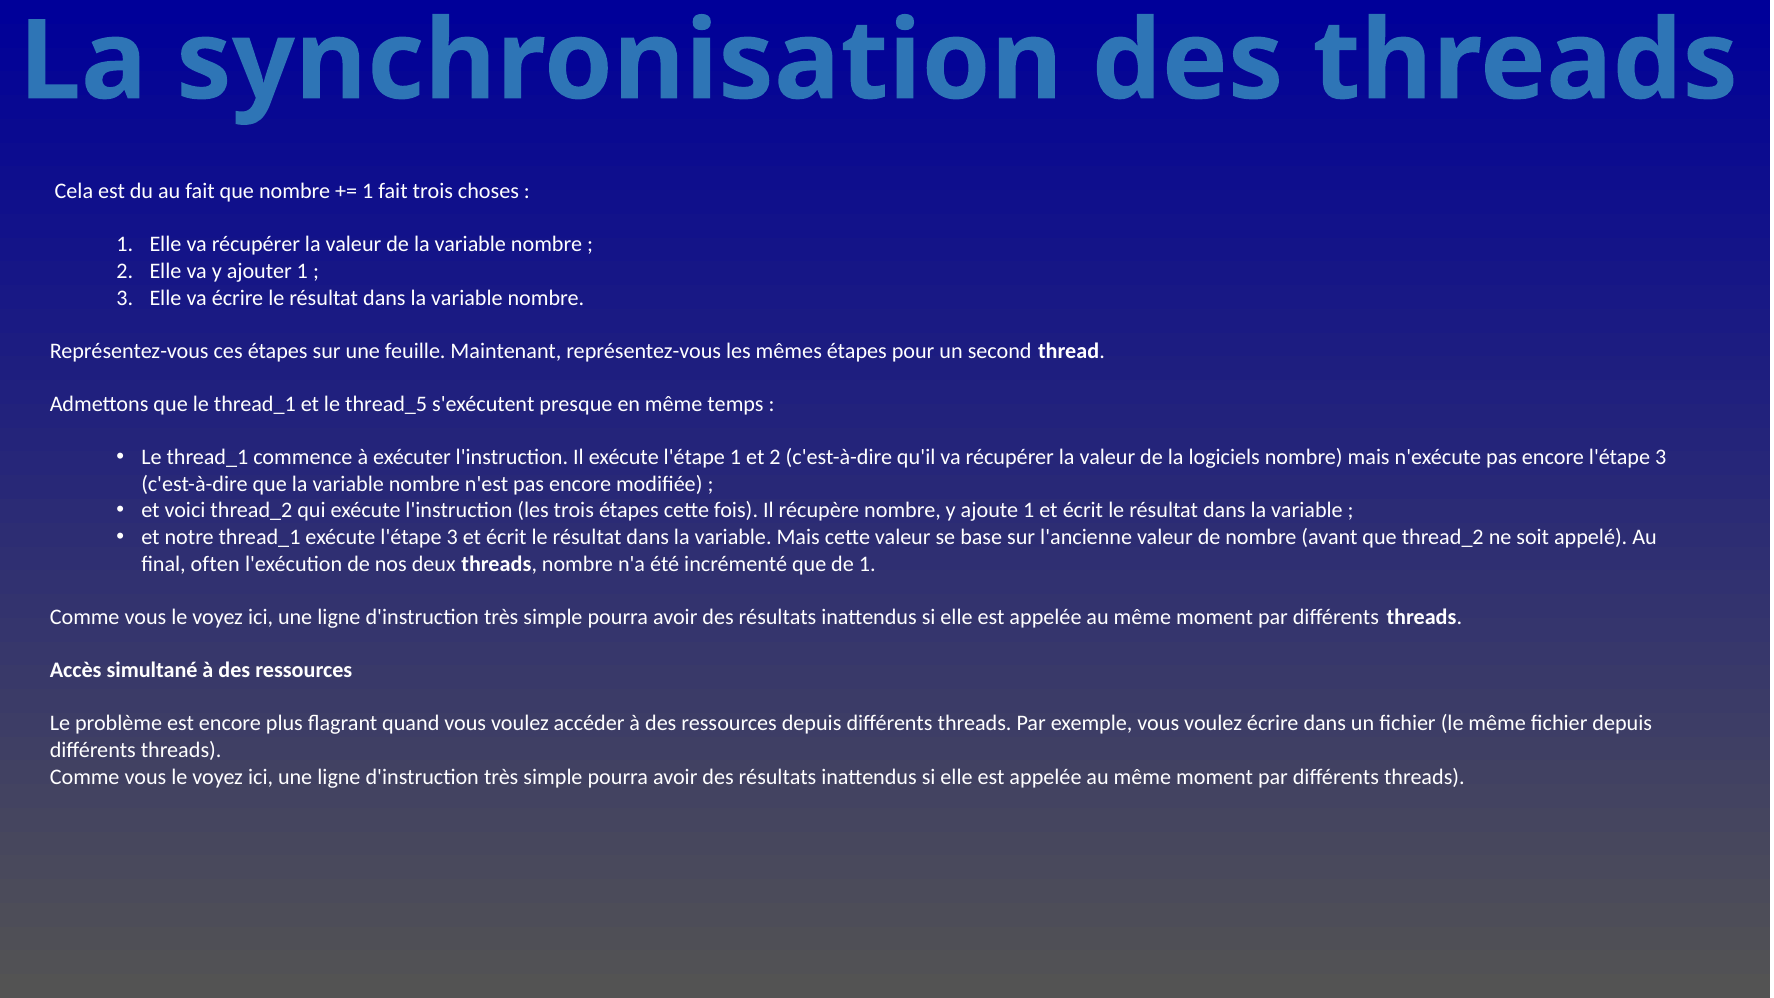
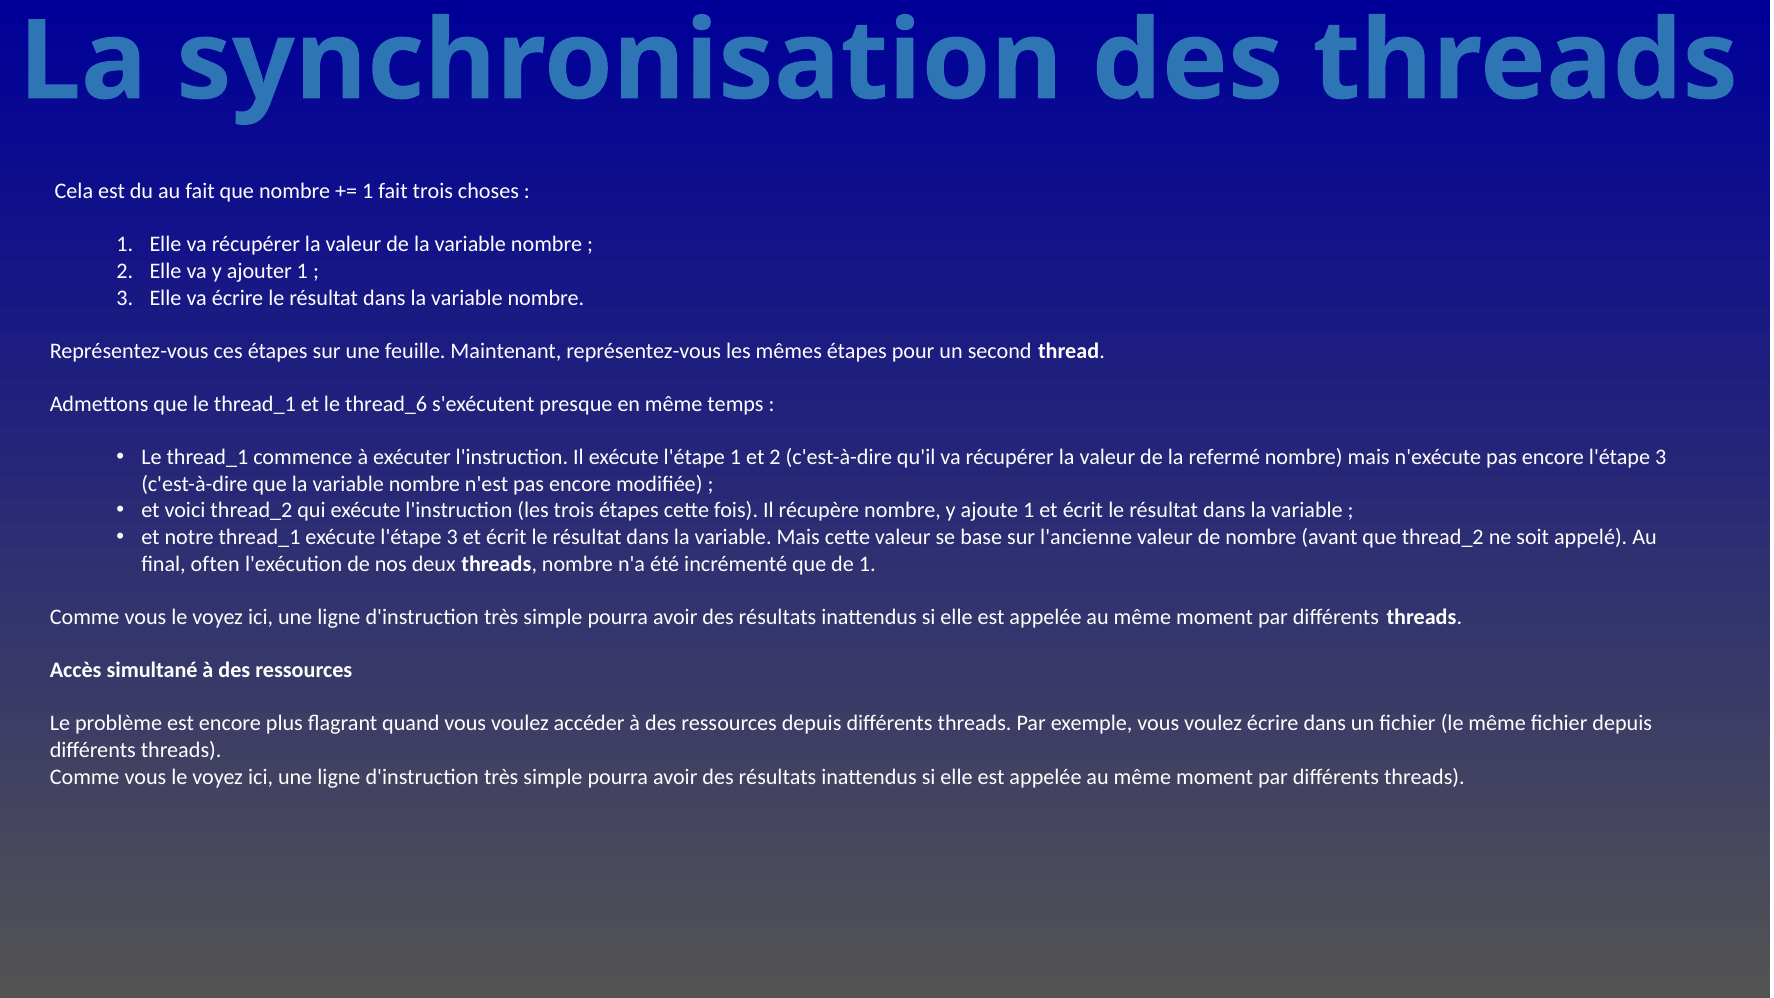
thread_5: thread_5 -> thread_6 (386, 404)
logiciels: logiciels -> refermé (1224, 457)
